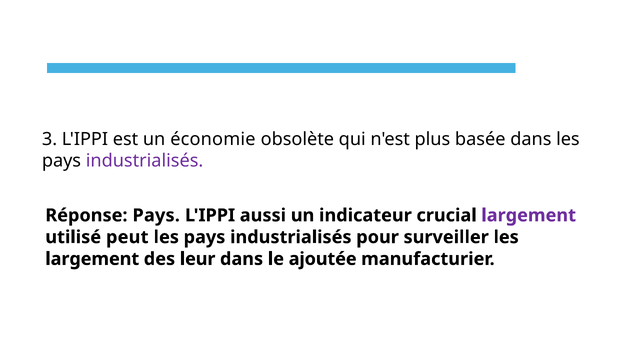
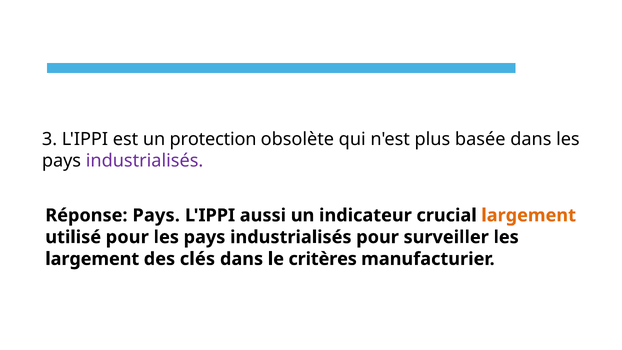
économie: économie -> protection (213, 139)
largement colour: purple -> orange (529, 215)
utilisé peut: peut -> pour (127, 237)
leur: leur -> clés (197, 259)
ajoutée: ajoutée -> critères (323, 259)
